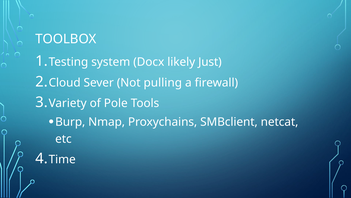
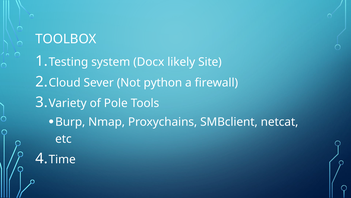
Just: Just -> Site (210, 62)
pulling: pulling -> python (163, 82)
